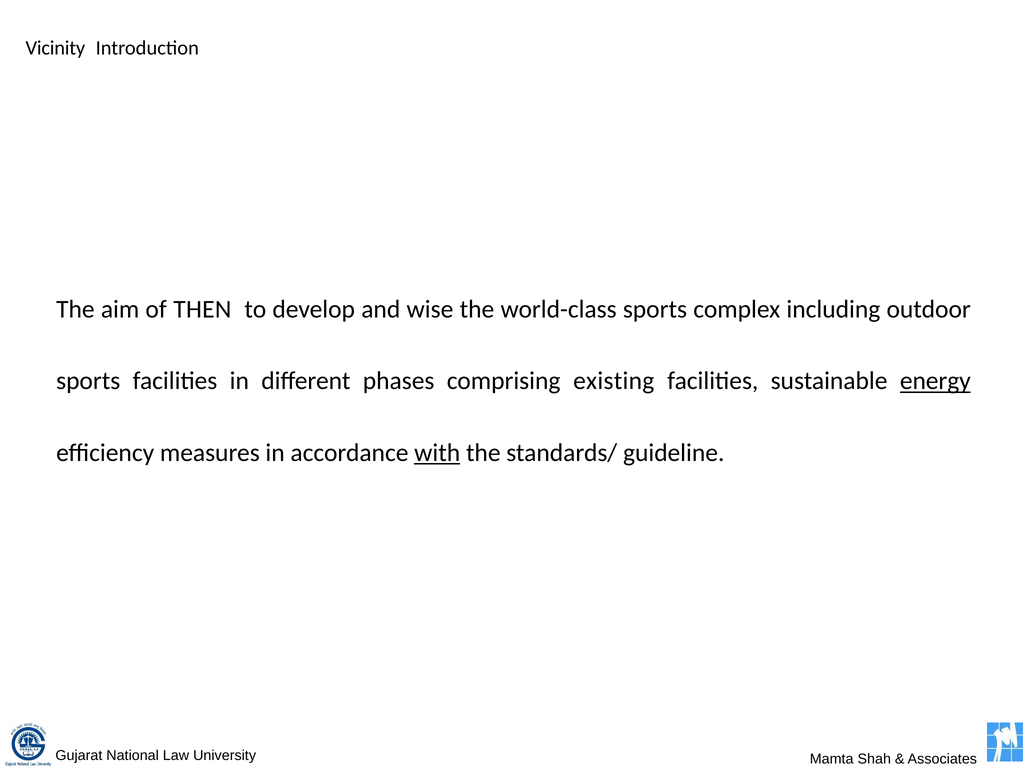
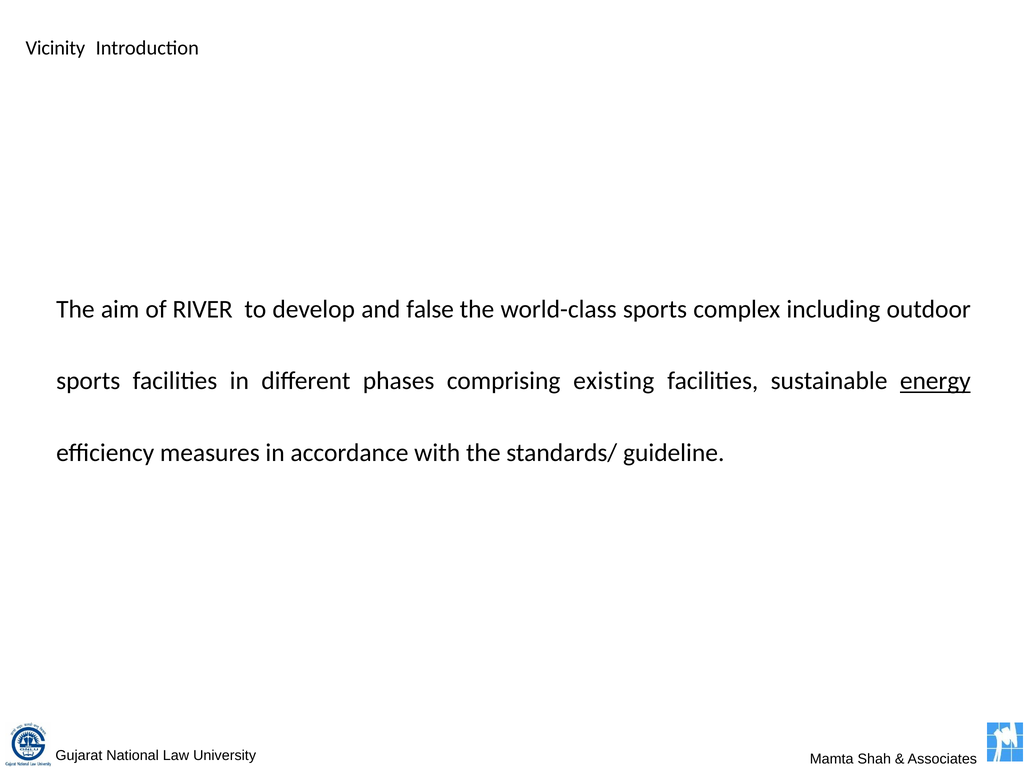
THEN: THEN -> RIVER (203, 309)
wise: wise -> false (430, 309)
with underline: present -> none (437, 452)
